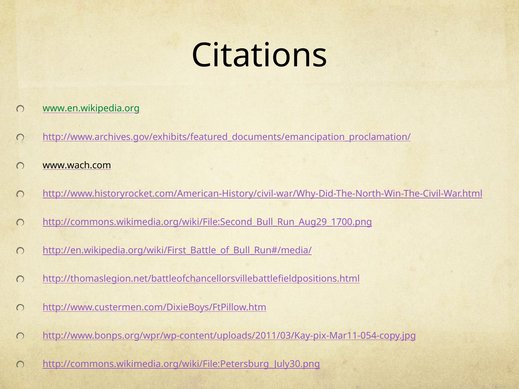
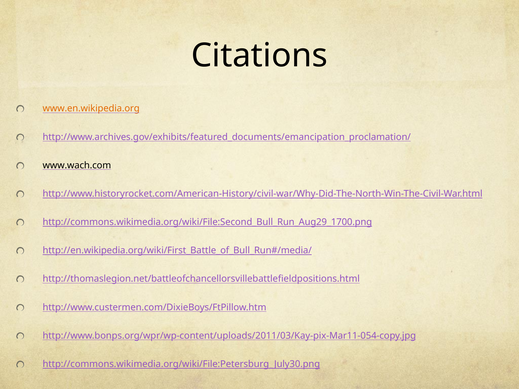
www.en.wikipedia.org colour: green -> orange (91, 109)
